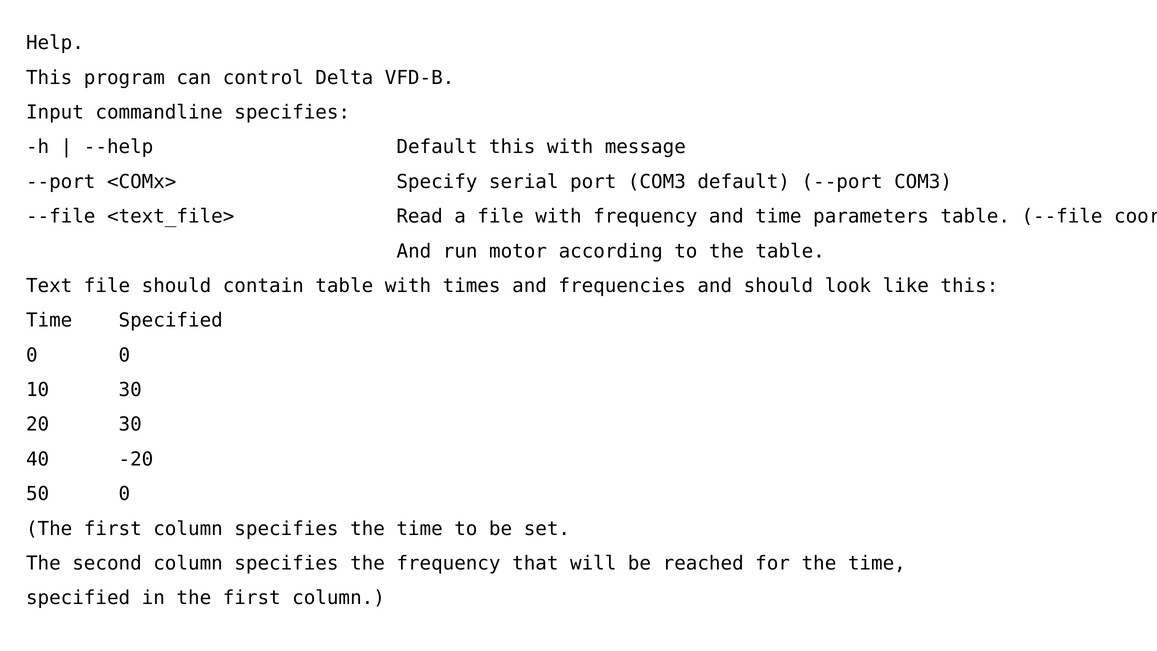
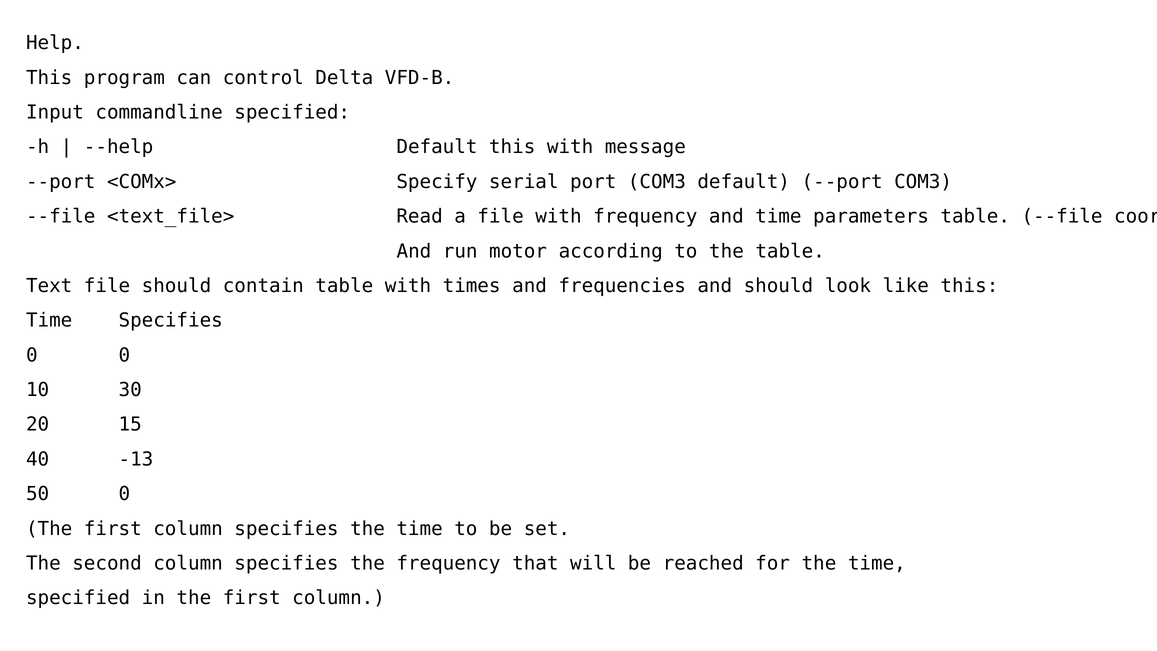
commandline specifies: specifies -> specified (292, 112)
Specified: Specified -> Specifies (171, 320)
20 30: 30 -> 15 (130, 424)
-20: -20 -> -13 (136, 459)
